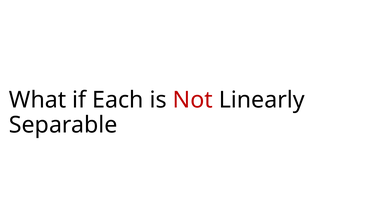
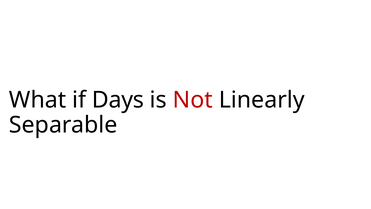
Each: Each -> Days (118, 100)
